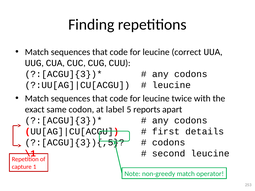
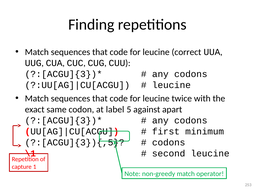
reports: reports -> against (147, 110)
details: details -> minimum (205, 132)
